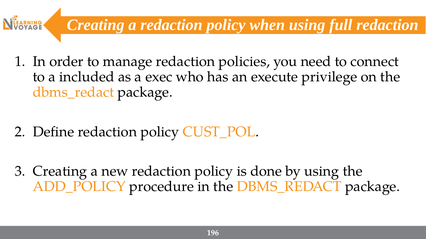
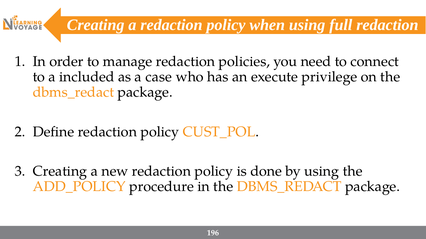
exec: exec -> case (159, 77)
